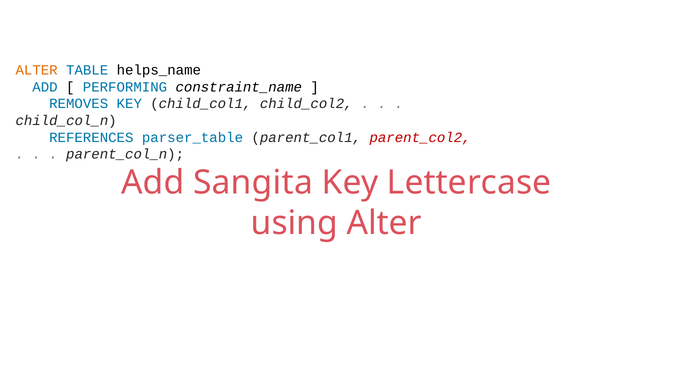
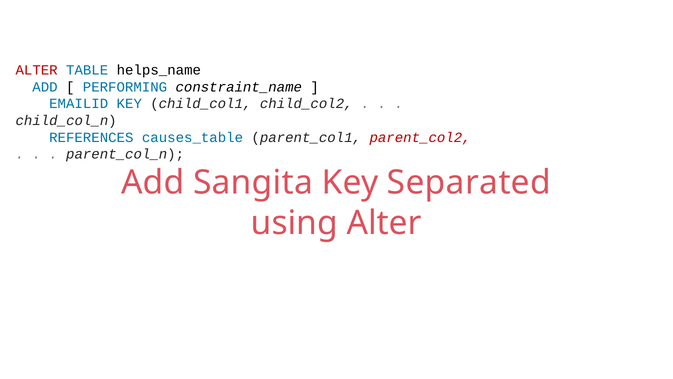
ALTER colour: orange -> red (37, 70)
REMOVES: REMOVES -> EMAILID (79, 104)
parser_table: parser_table -> causes_table (193, 137)
Lettercase: Lettercase -> Separated (469, 182)
